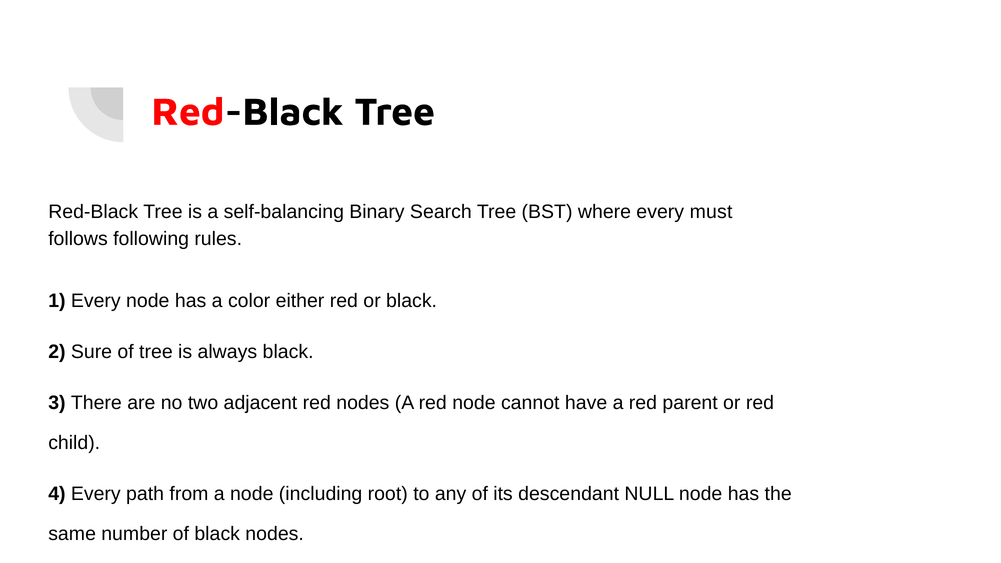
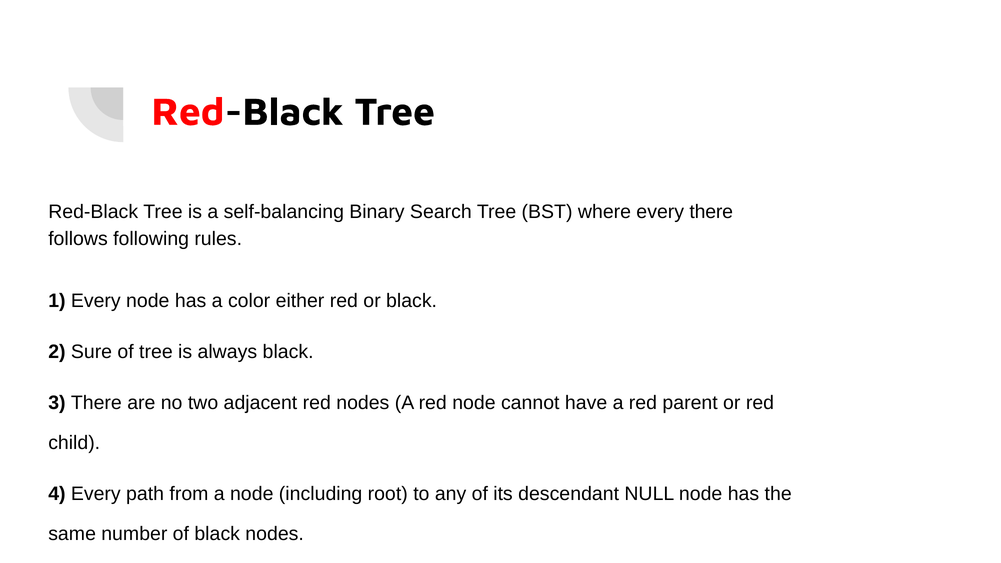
every must: must -> there (711, 212)
